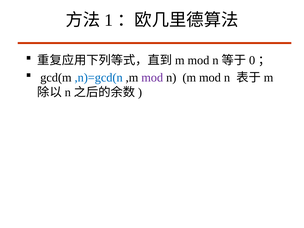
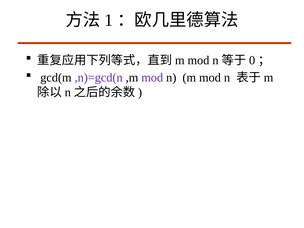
,n)=gcd(n colour: blue -> purple (99, 78)
